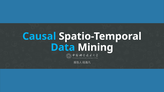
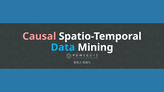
Causal colour: light blue -> pink (39, 36)
